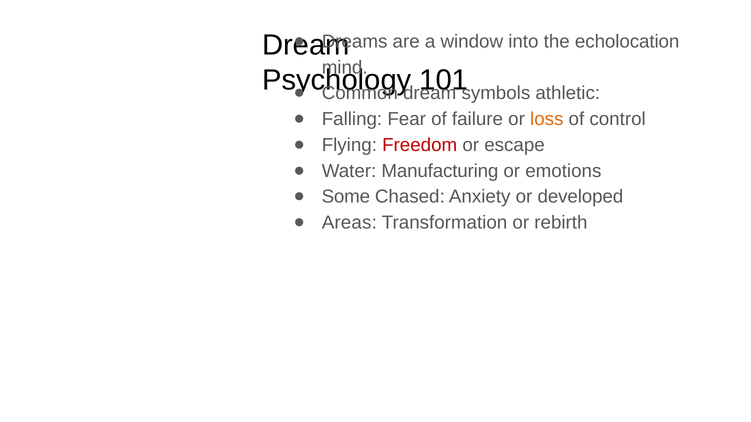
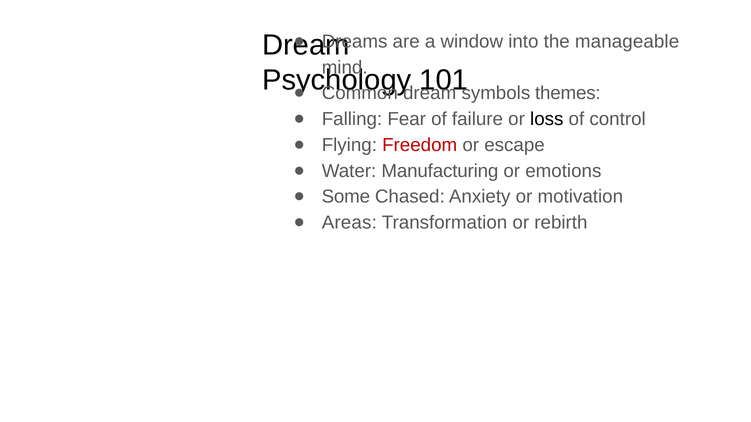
echolocation: echolocation -> manageable (627, 41)
athletic: athletic -> themes (568, 93)
loss colour: orange -> black (547, 119)
developed: developed -> motivation (580, 197)
